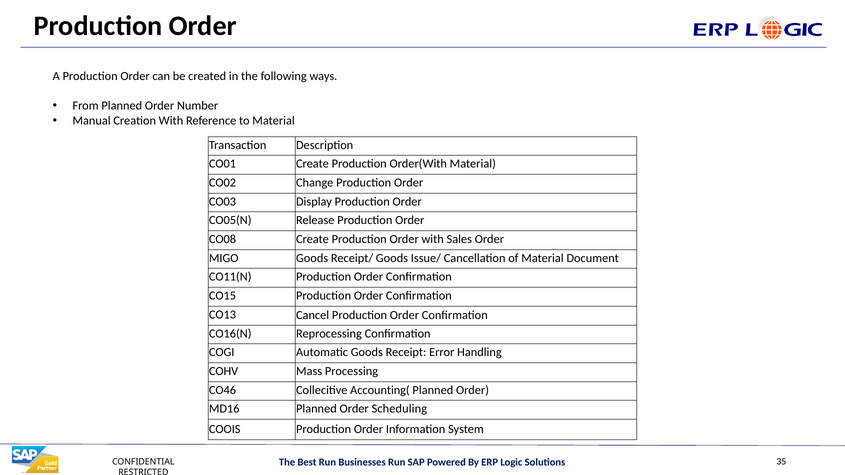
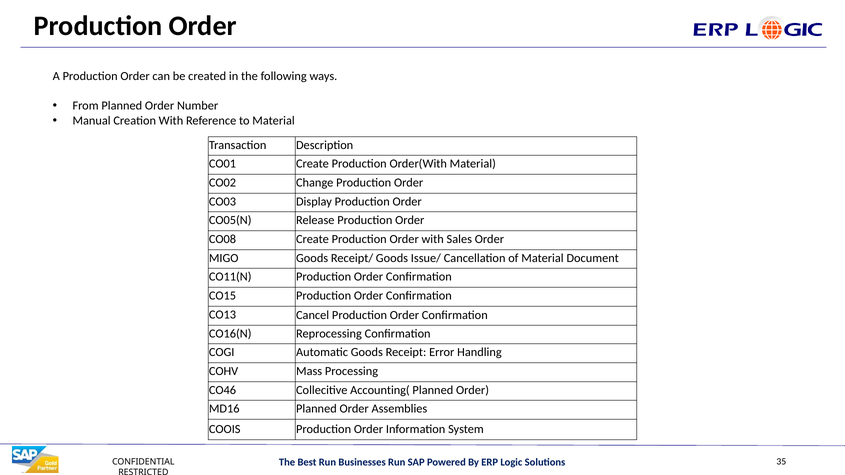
Scheduling: Scheduling -> Assemblies (399, 409)
